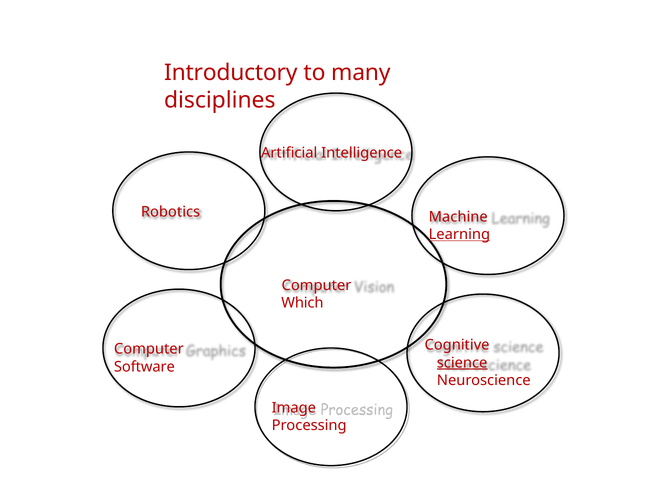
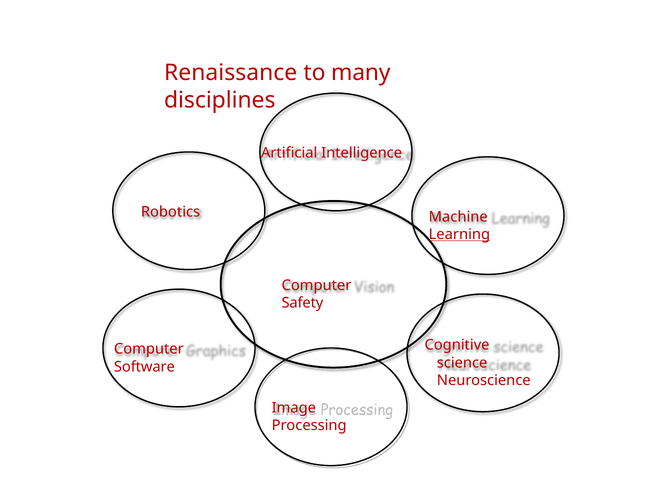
Introductory: Introductory -> Renaissance (231, 73)
Which: Which -> Safety (302, 303)
science underline: present -> none (462, 363)
